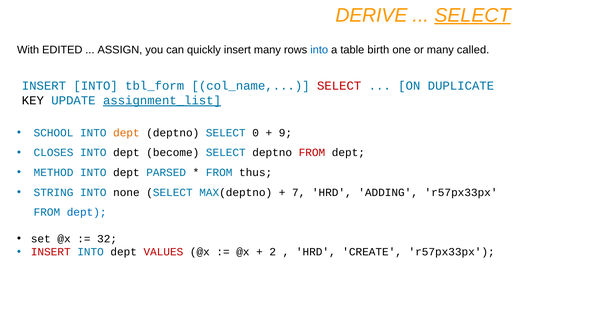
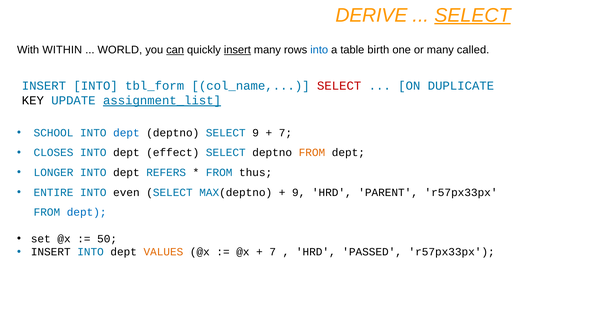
EDITED: EDITED -> WITHIN (62, 50)
ASSIGN: ASSIGN -> WORLD (120, 50)
can underline: none -> present (175, 50)
insert underline: none -> present (237, 50)
dept colour: orange -> blue (126, 133)
SELECT 0: 0 -> 9 (256, 133)
9: 9 -> 7 (285, 133)
become: become -> effect (173, 153)
FROM colour: red -> orange (312, 153)
METHOD: METHOD -> LONGER (54, 173)
PARSED: PARSED -> REFERS (166, 173)
STRING: STRING -> ENTIRE (54, 193)
none: none -> even (126, 193)
7: 7 -> 9 (299, 193)
ADDING: ADDING -> PARENT (388, 193)
32: 32 -> 50 (107, 239)
INSERT colour: red -> black (51, 252)
VALUES colour: red -> orange (163, 252)
2: 2 -> 7 (273, 252)
CREATE: CREATE -> PASSED (372, 252)
